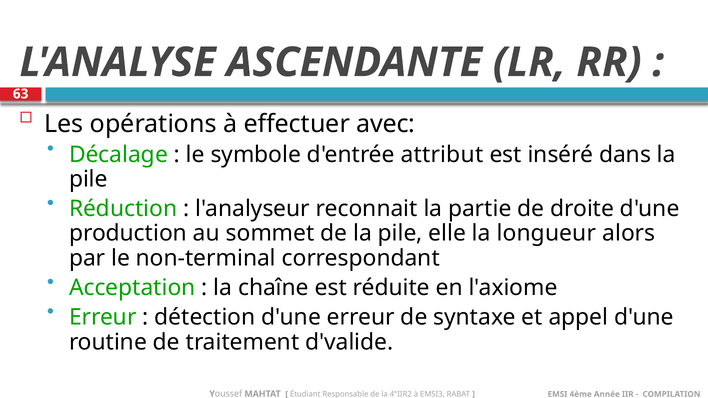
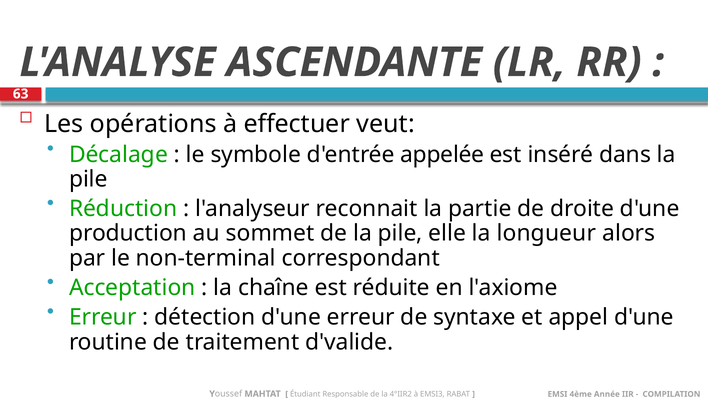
avec: avec -> veut (386, 124)
attribut: attribut -> appelée (442, 155)
